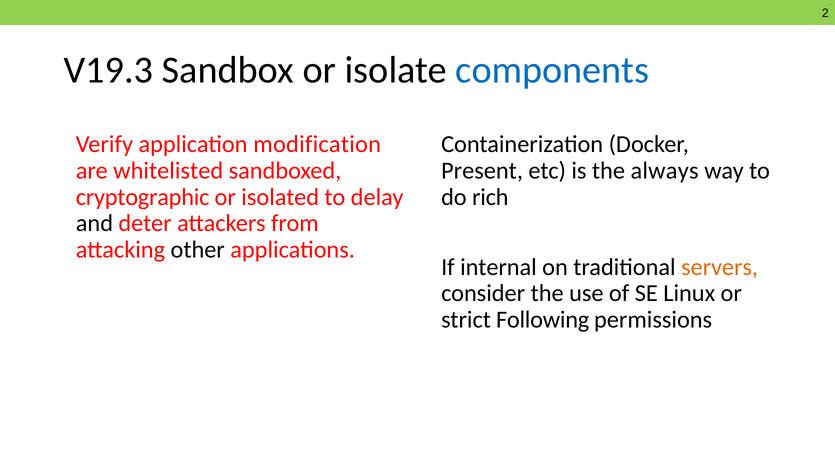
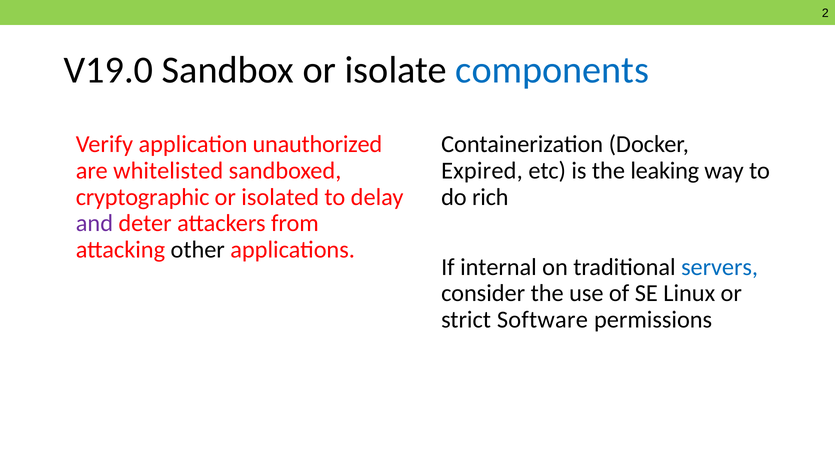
V19.3: V19.3 -> V19.0 (108, 70)
modification: modification -> unauthorized (317, 144)
Present: Present -> Expired (482, 171)
always: always -> leaking (665, 171)
and colour: black -> purple (94, 223)
servers colour: orange -> blue (720, 267)
Following: Following -> Software (542, 320)
